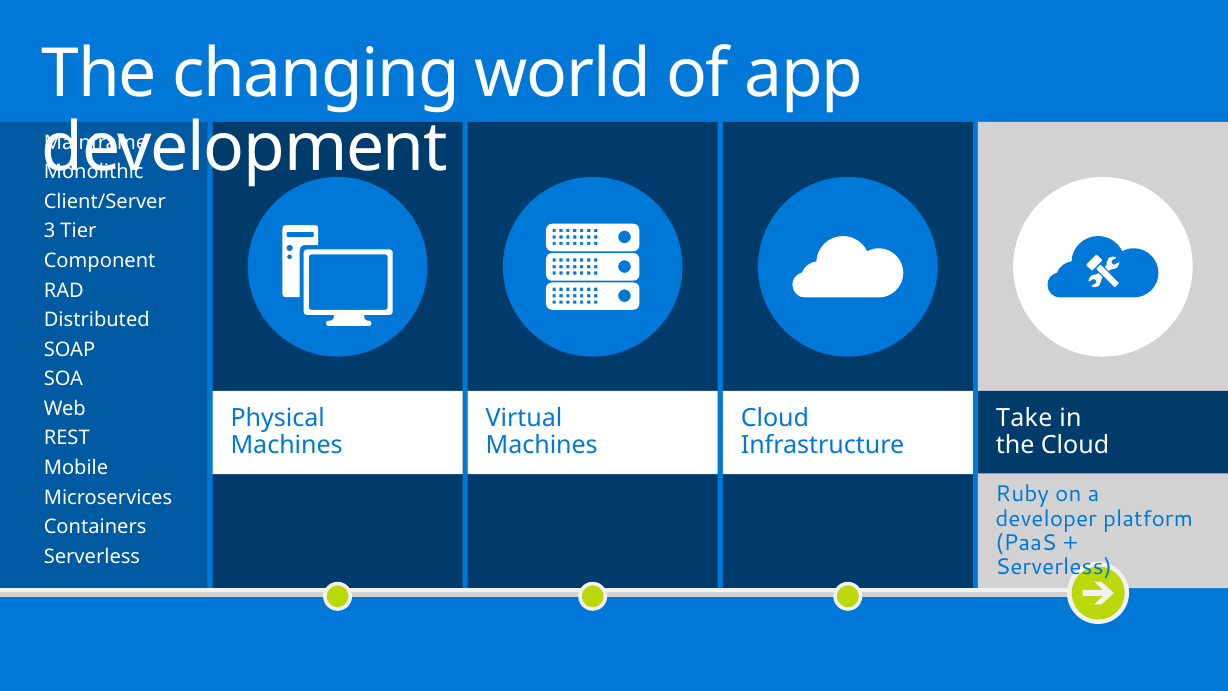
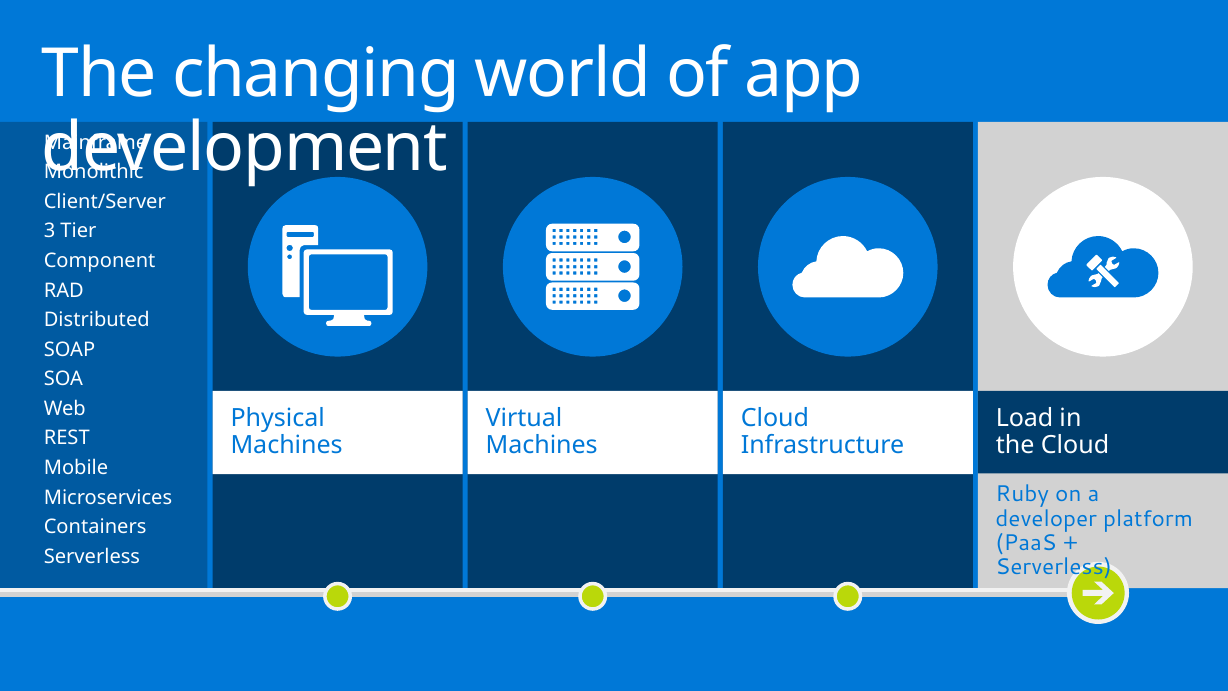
Take: Take -> Load (1025, 418)
